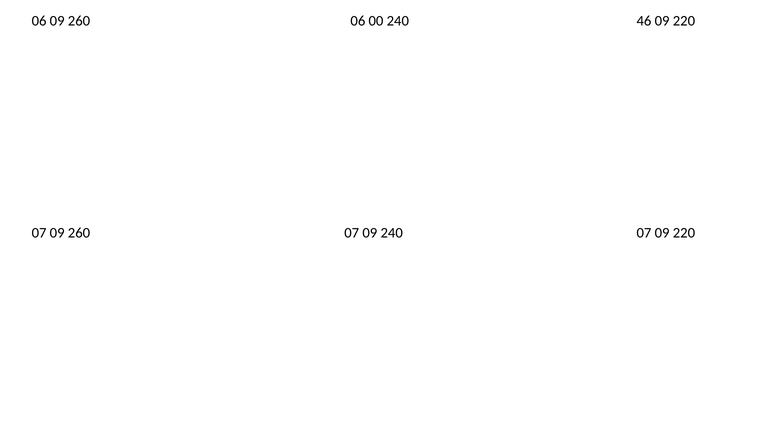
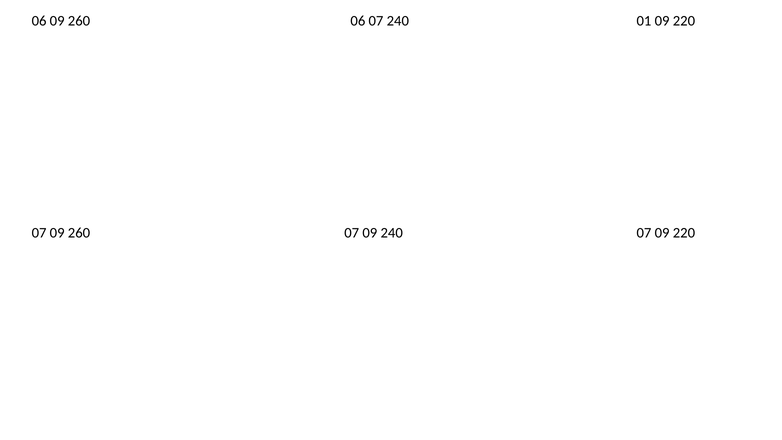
06 00: 00 -> 07 (376, 21)
46: 46 -> 01 (644, 21)
